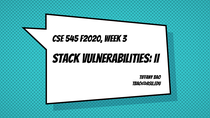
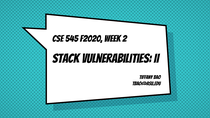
3: 3 -> 2 (125, 39)
